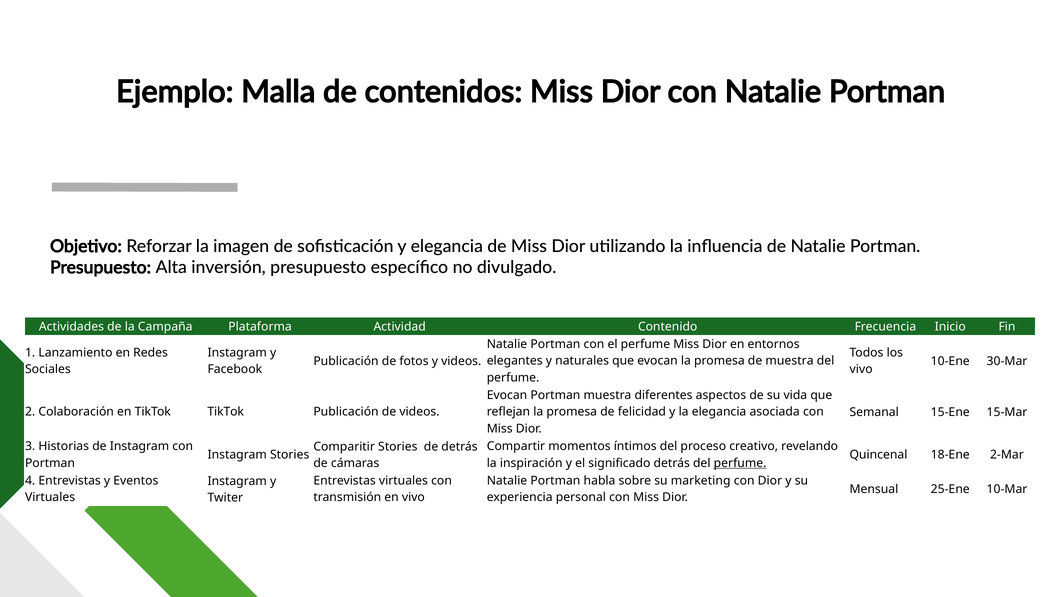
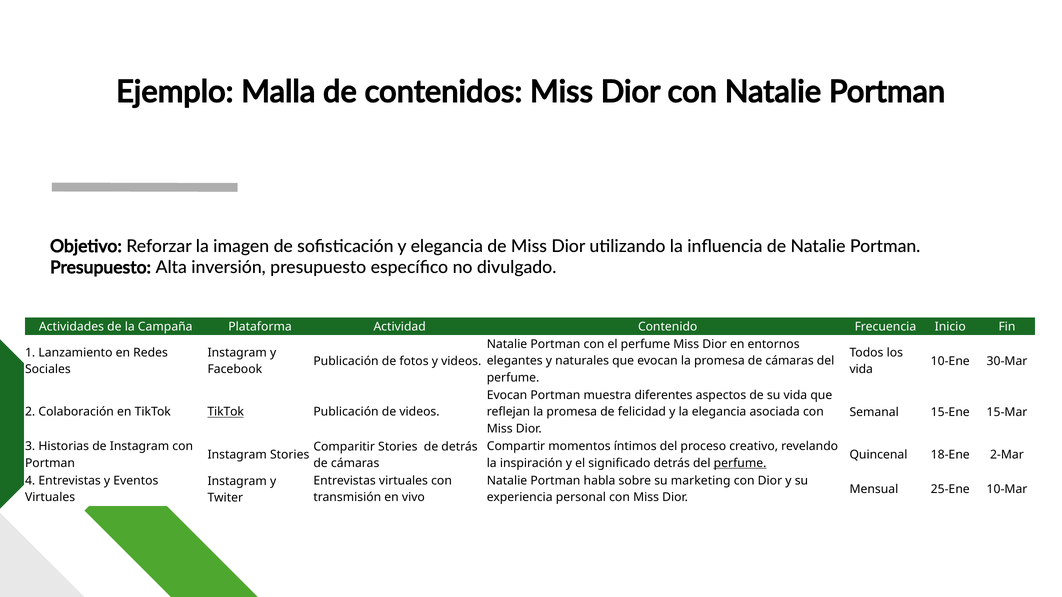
promesa de muestra: muestra -> cámaras (790, 361)
vivo: vivo -> vida (861, 370)
TikTok underline: none -> present (226, 412)
